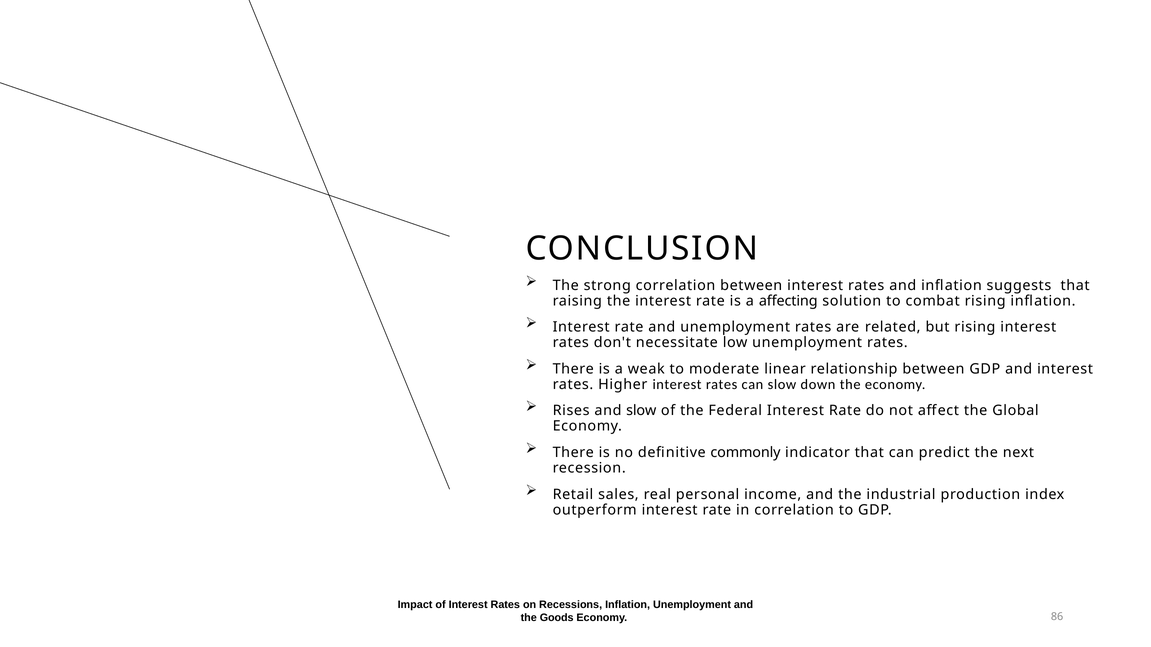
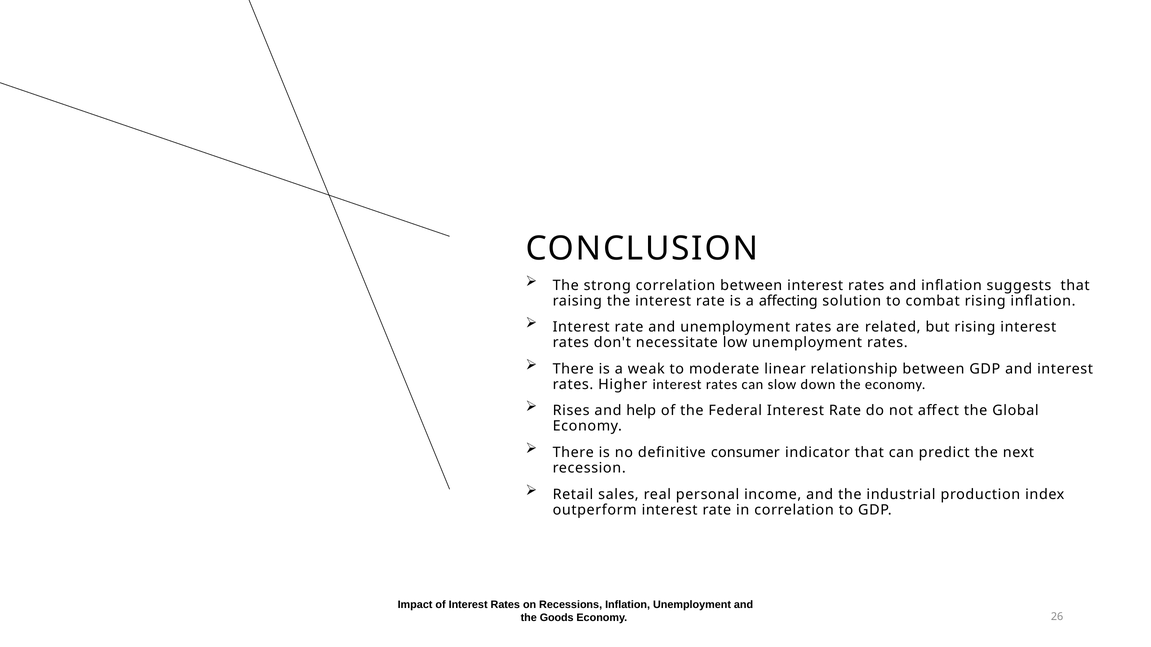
and slow: slow -> help (641, 411)
commonly: commonly -> consumer (745, 453)
86: 86 -> 26 (1057, 617)
